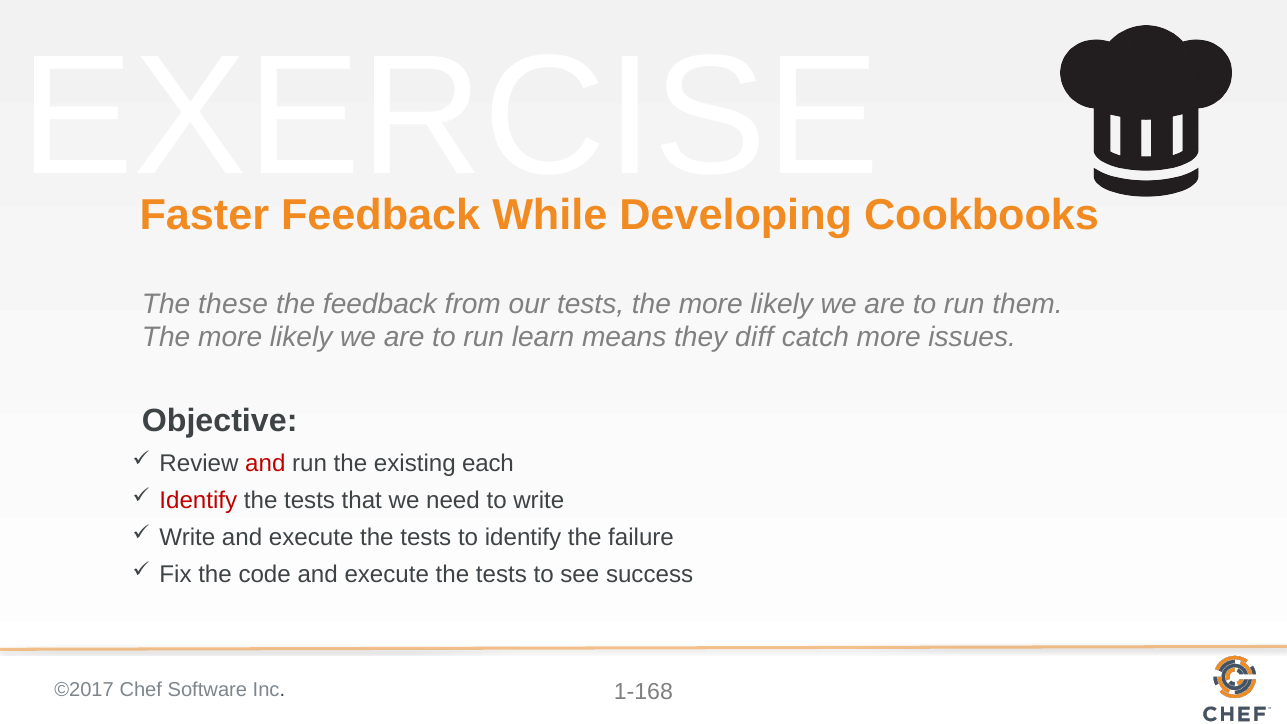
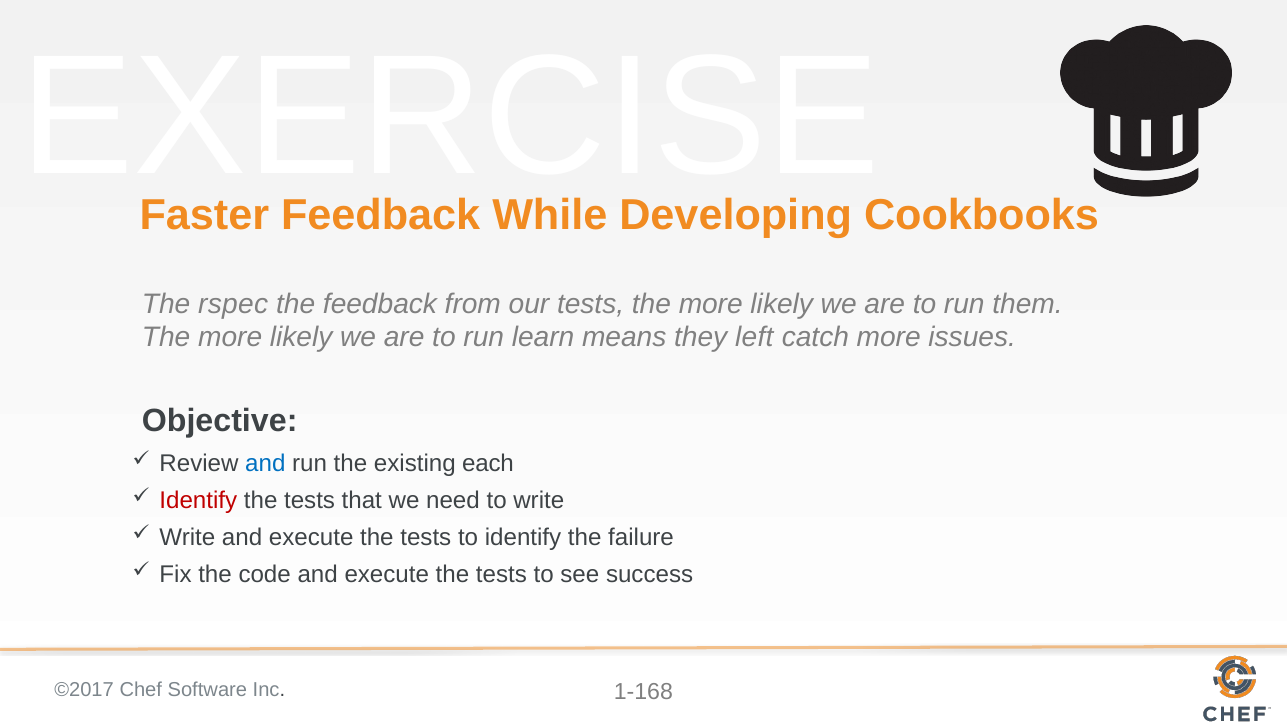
these: these -> rspec (233, 304)
diff: diff -> left (754, 338)
and colour: red -> blue (265, 464)
